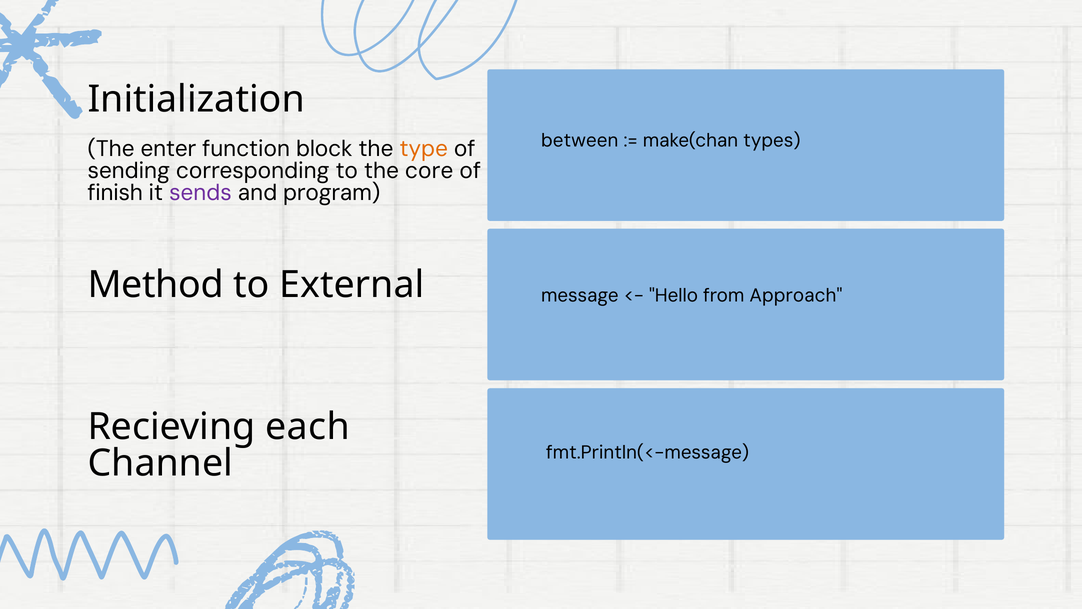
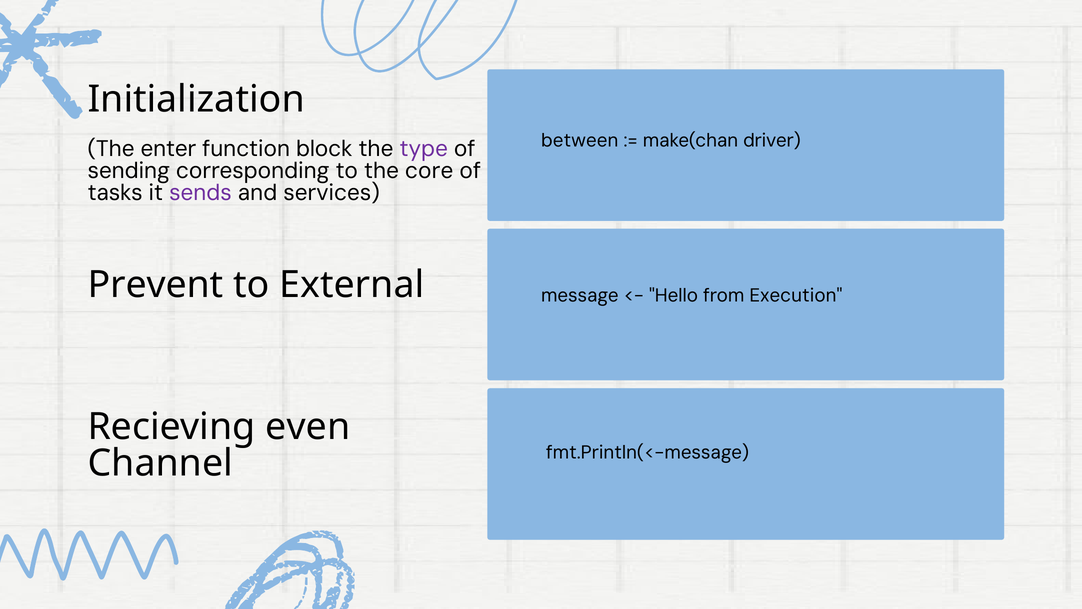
types: types -> driver (772, 141)
type colour: orange -> purple (424, 149)
finish: finish -> tasks (115, 192)
program: program -> services (332, 192)
Method: Method -> Prevent (156, 285)
Approach: Approach -> Execution (796, 296)
each: each -> even (308, 426)
